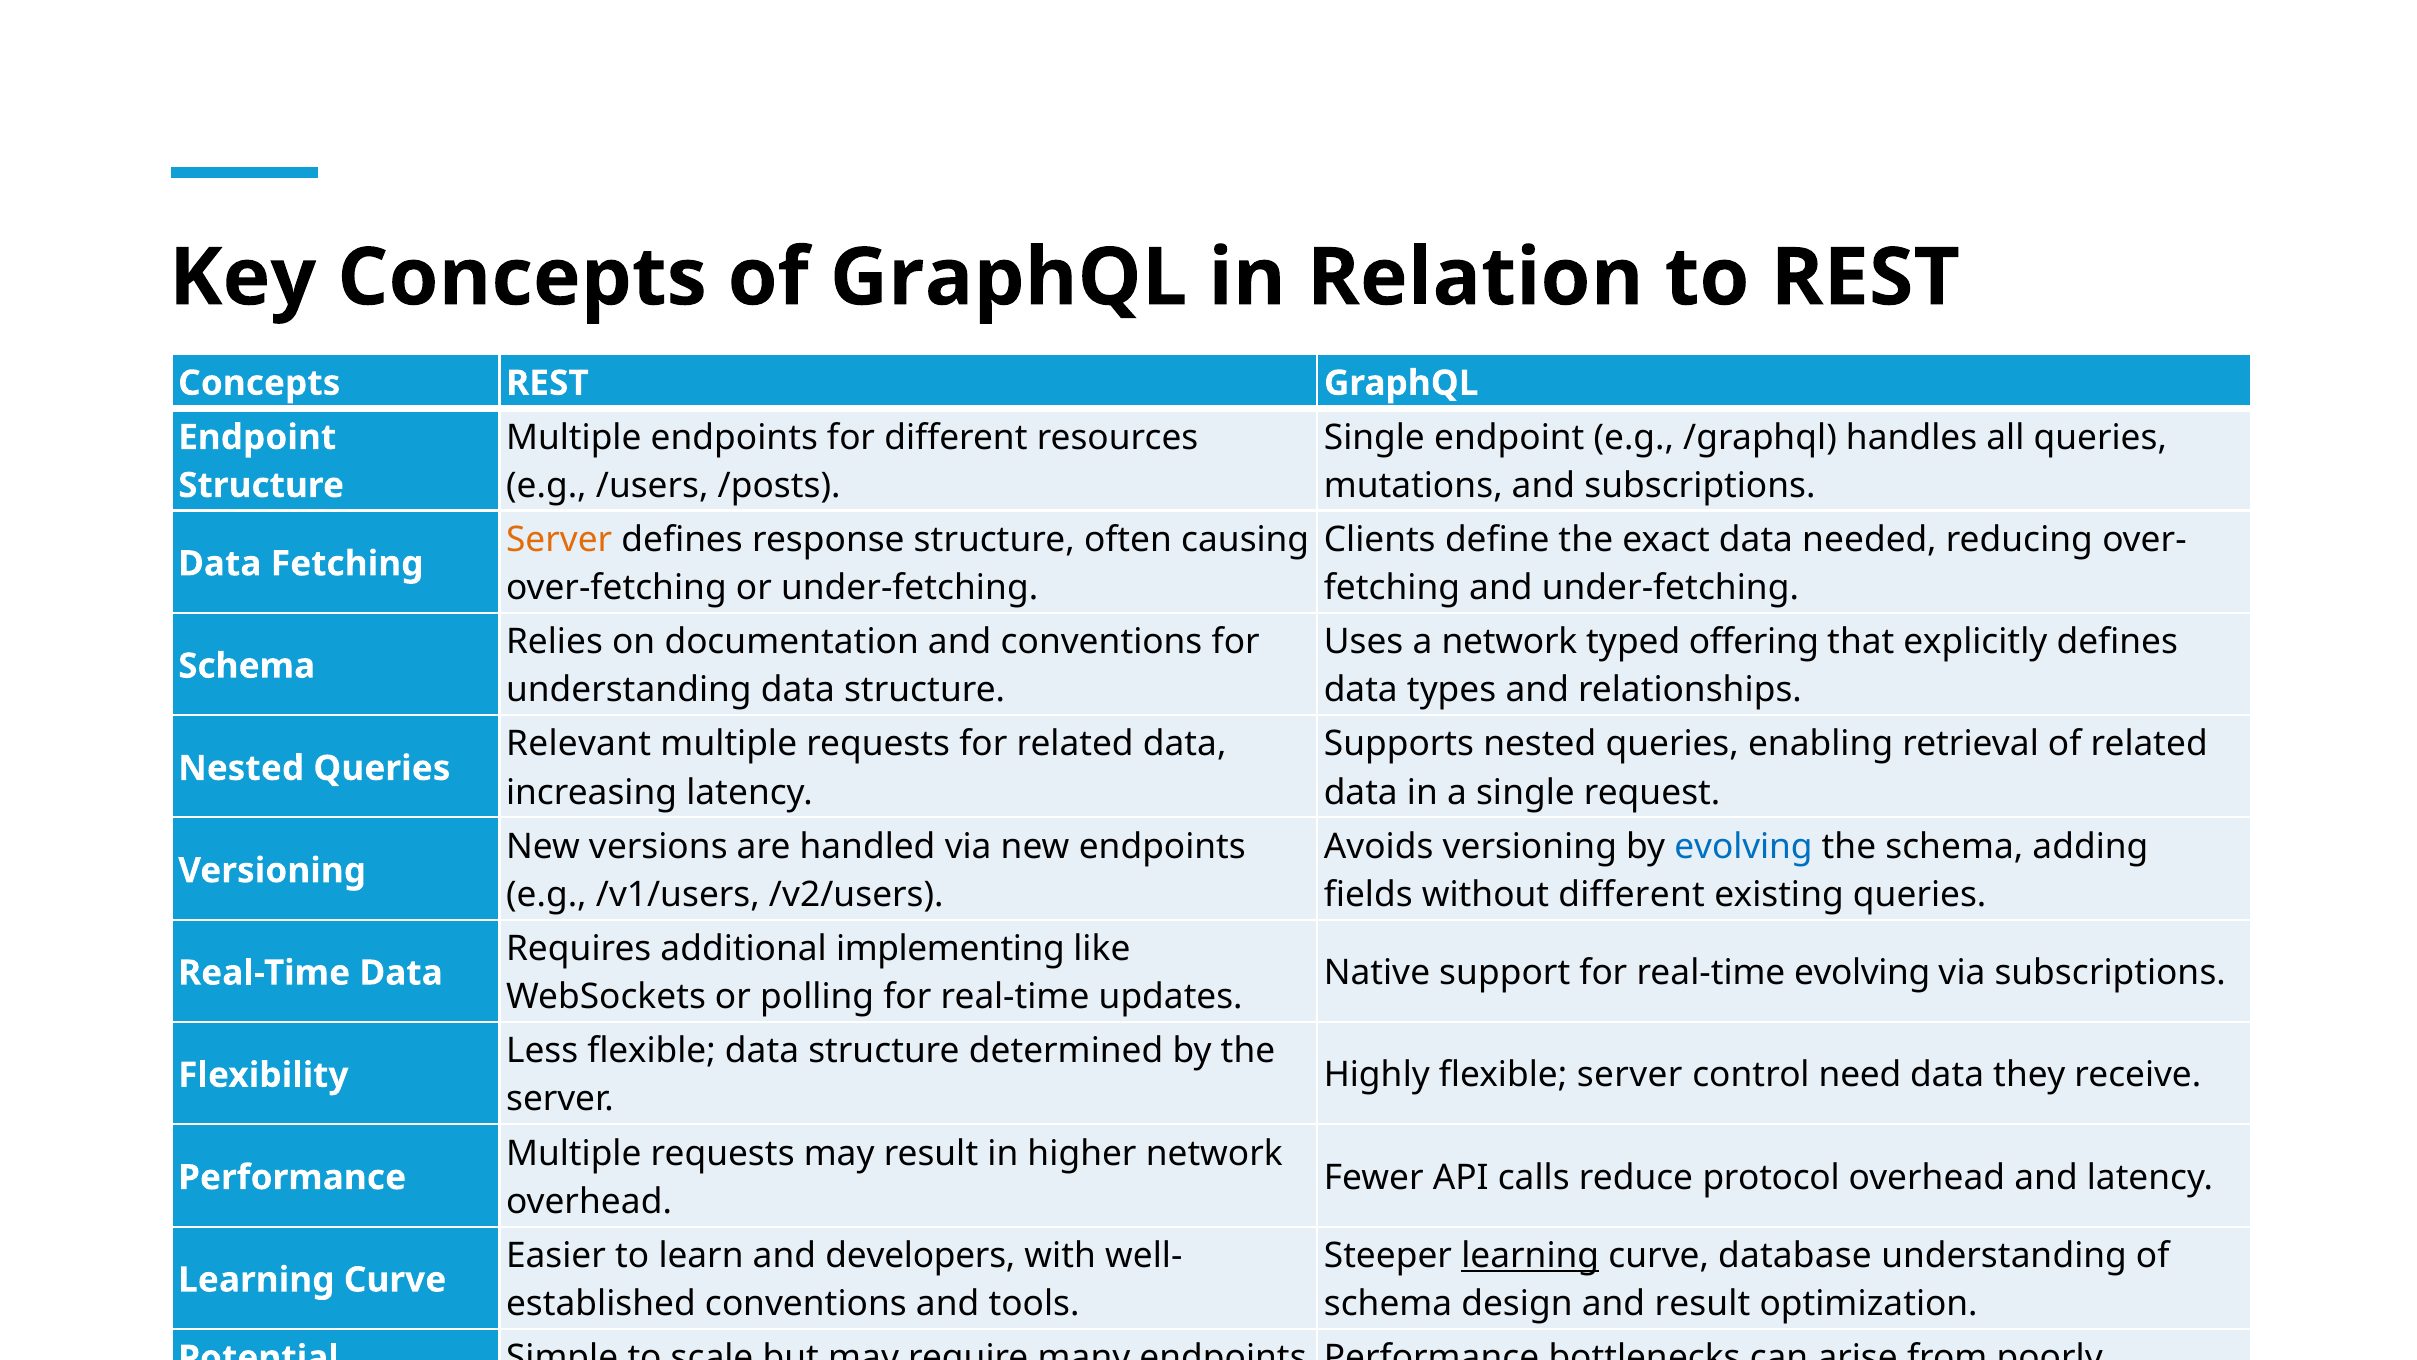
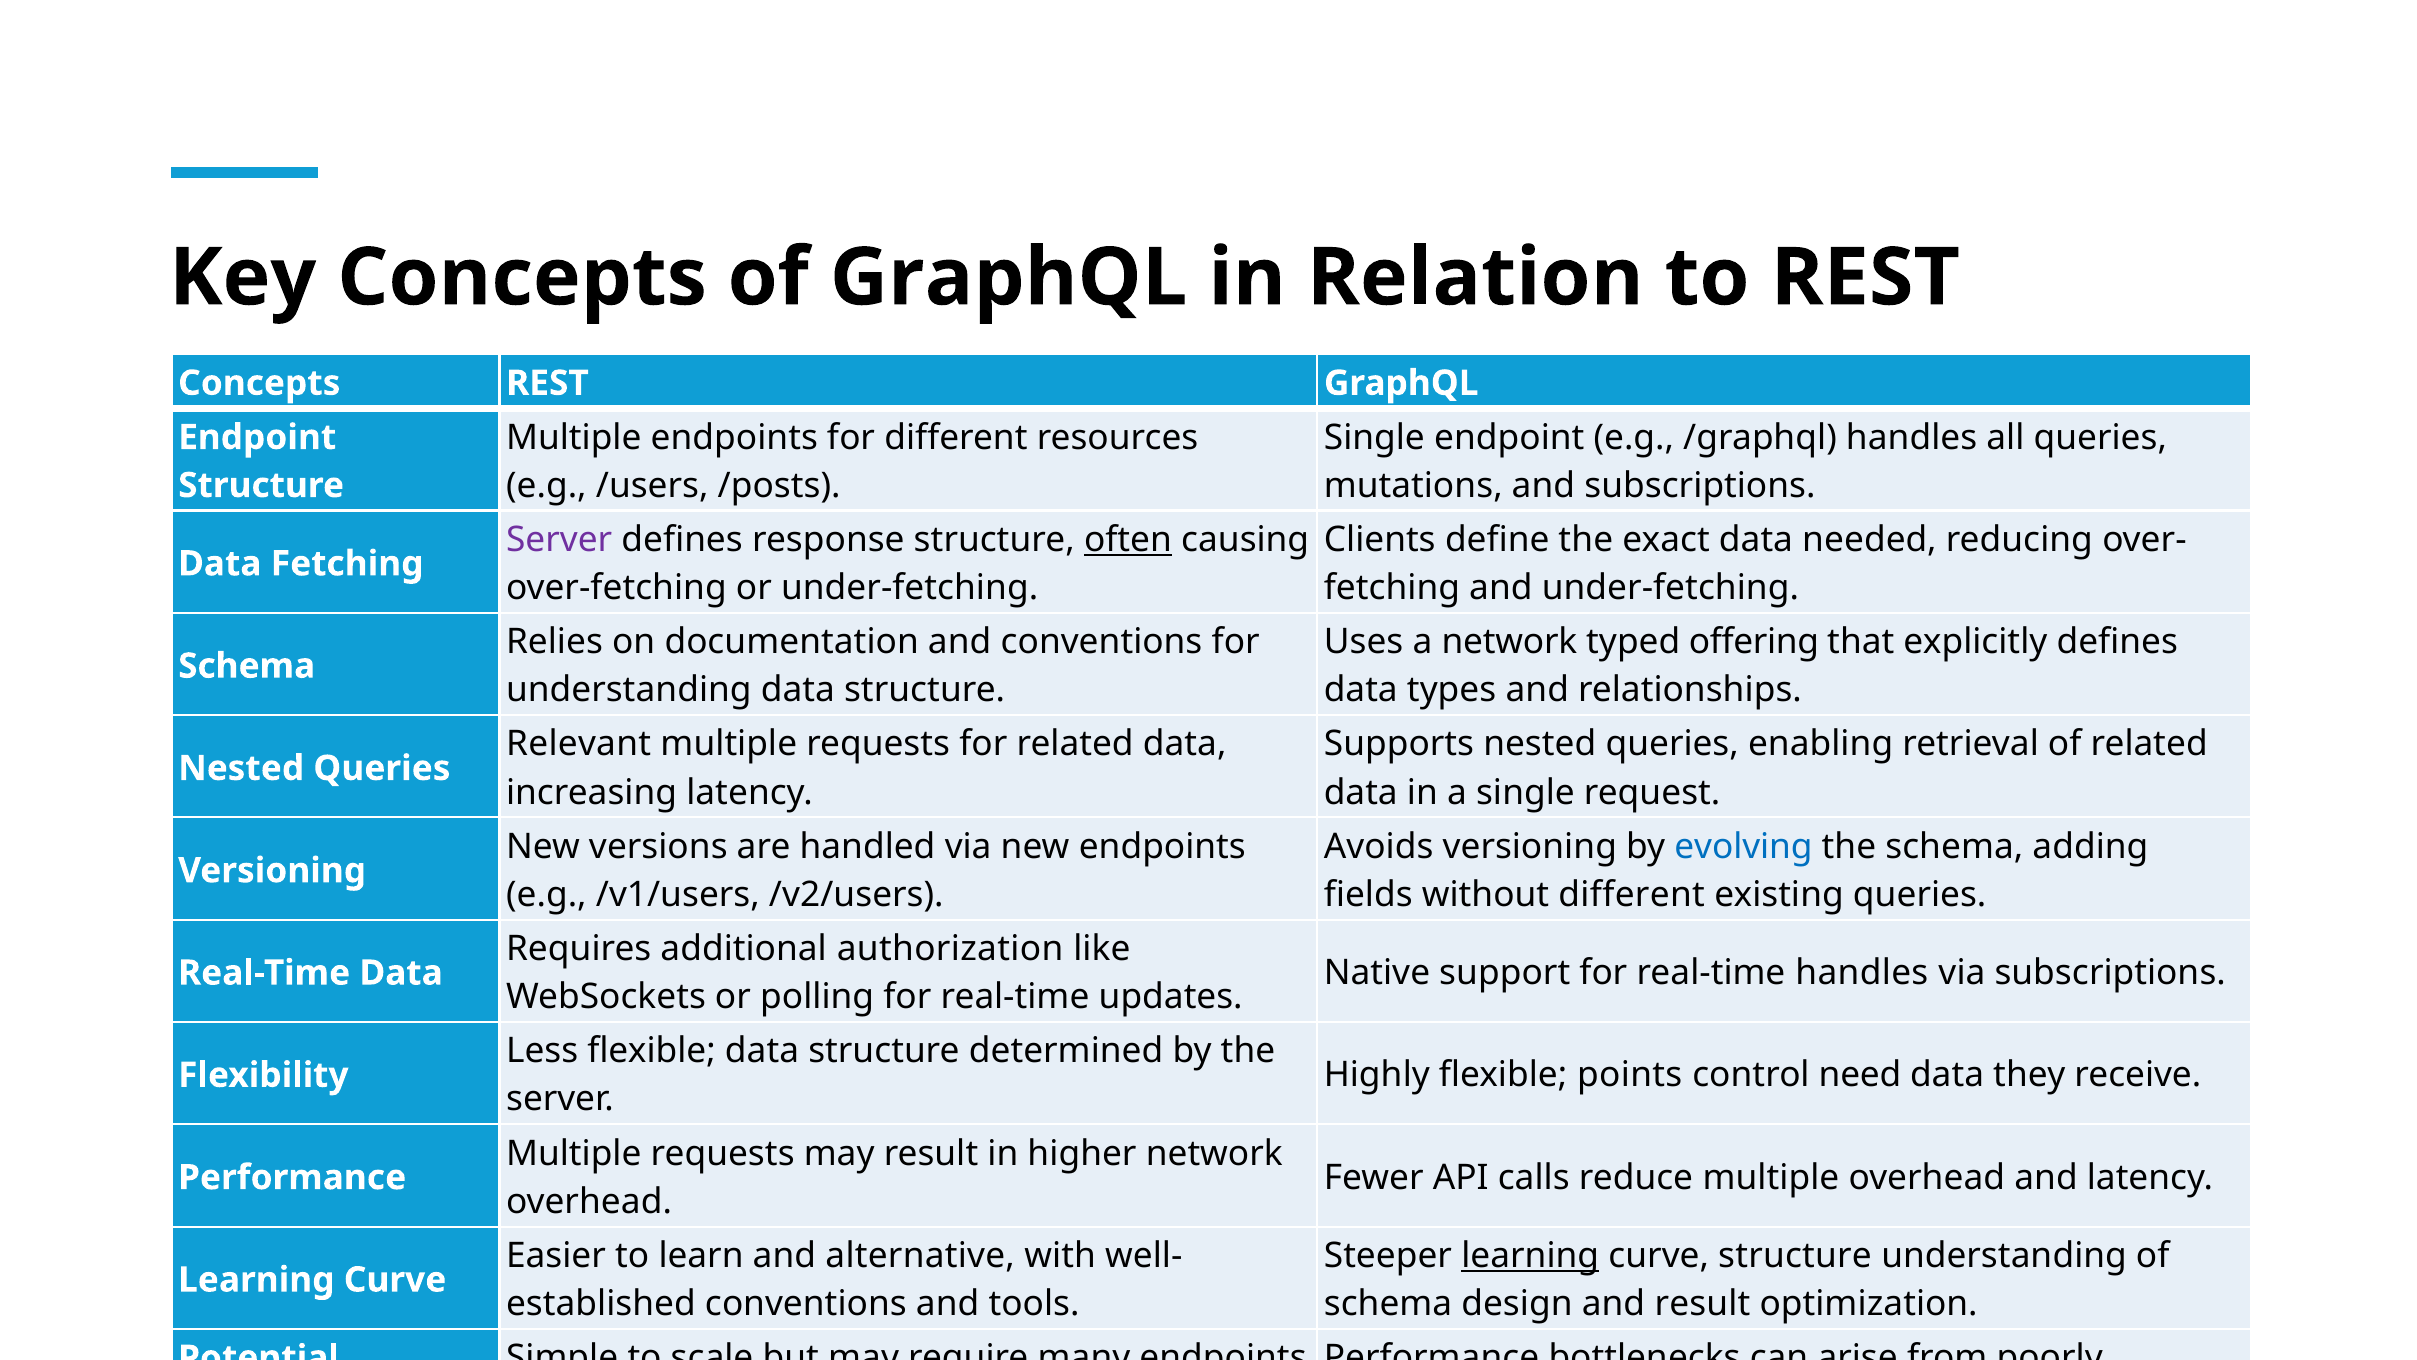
Server colour: orange -> purple (559, 540)
often underline: none -> present (1128, 540)
implementing: implementing -> authorization (950, 949)
real-time evolving: evolving -> handles (1862, 973)
flexible server: server -> points (1630, 1075)
reduce protocol: protocol -> multiple (1771, 1177)
developers: developers -> alternative (920, 1255)
curve database: database -> structure (1795, 1255)
